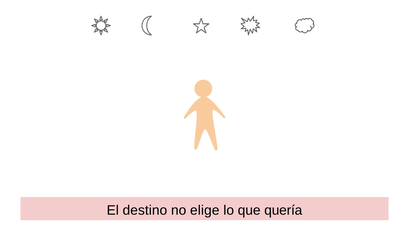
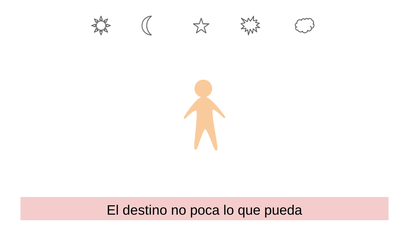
elige: elige -> poca (205, 210)
quería: quería -> pueda (283, 210)
